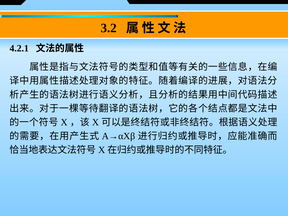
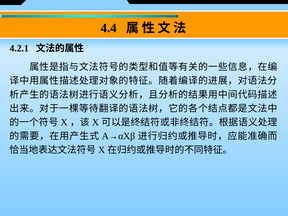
3.2: 3.2 -> 4.4 (109, 28)
